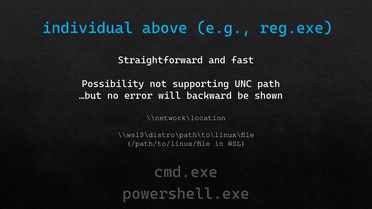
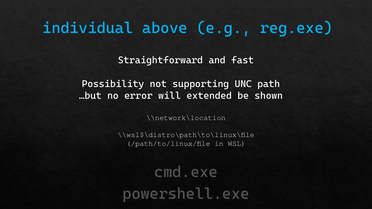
backward: backward -> extended (209, 96)
